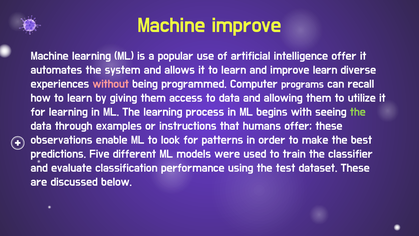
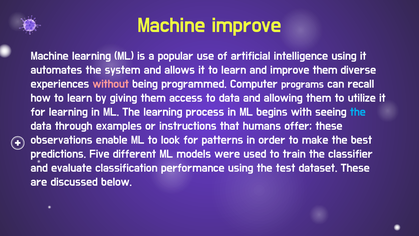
intelligence offer: offer -> using (344, 56)
improve learn: learn -> them (325, 70)
the colour: light green -> light blue (358, 112)
